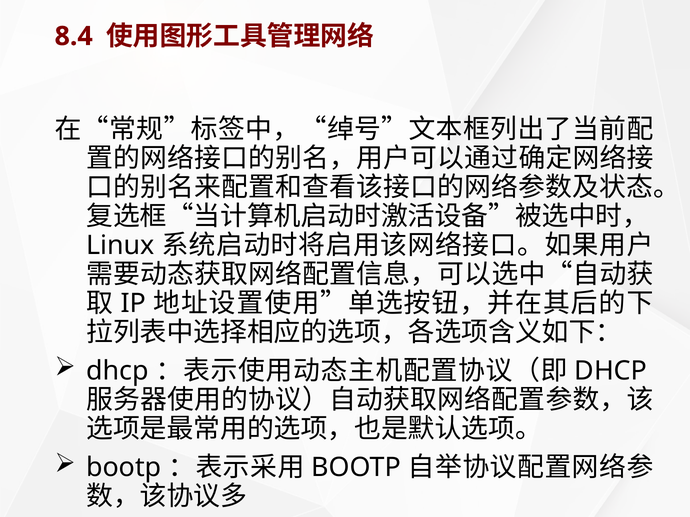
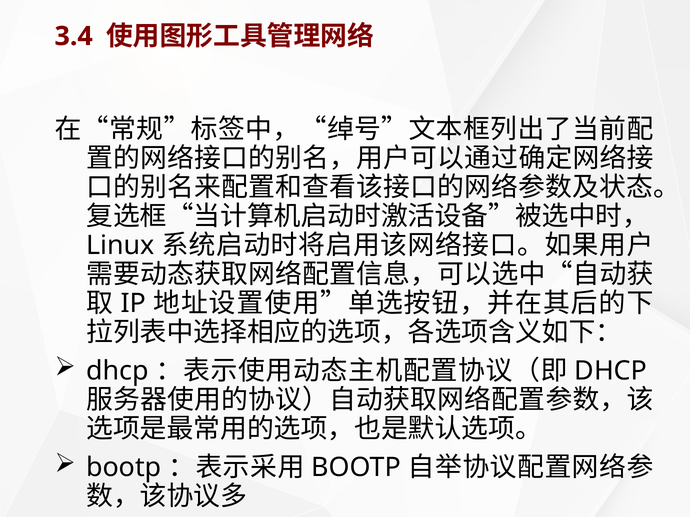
8.4: 8.4 -> 3.4 (74, 36)
